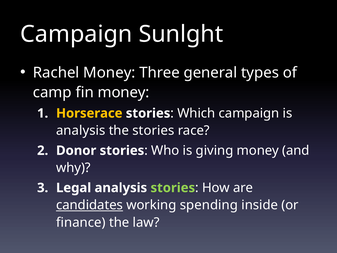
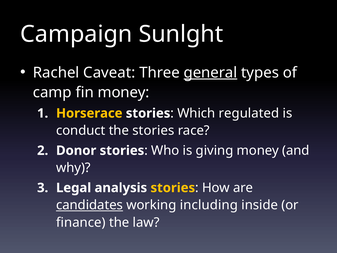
Rachel Money: Money -> Caveat (109, 72)
general underline: none -> present (210, 72)
Which campaign: campaign -> regulated (249, 113)
analysis: analysis -> conduct (81, 130)
stories colour: light green -> yellow (173, 188)
spending: spending -> including (209, 205)
